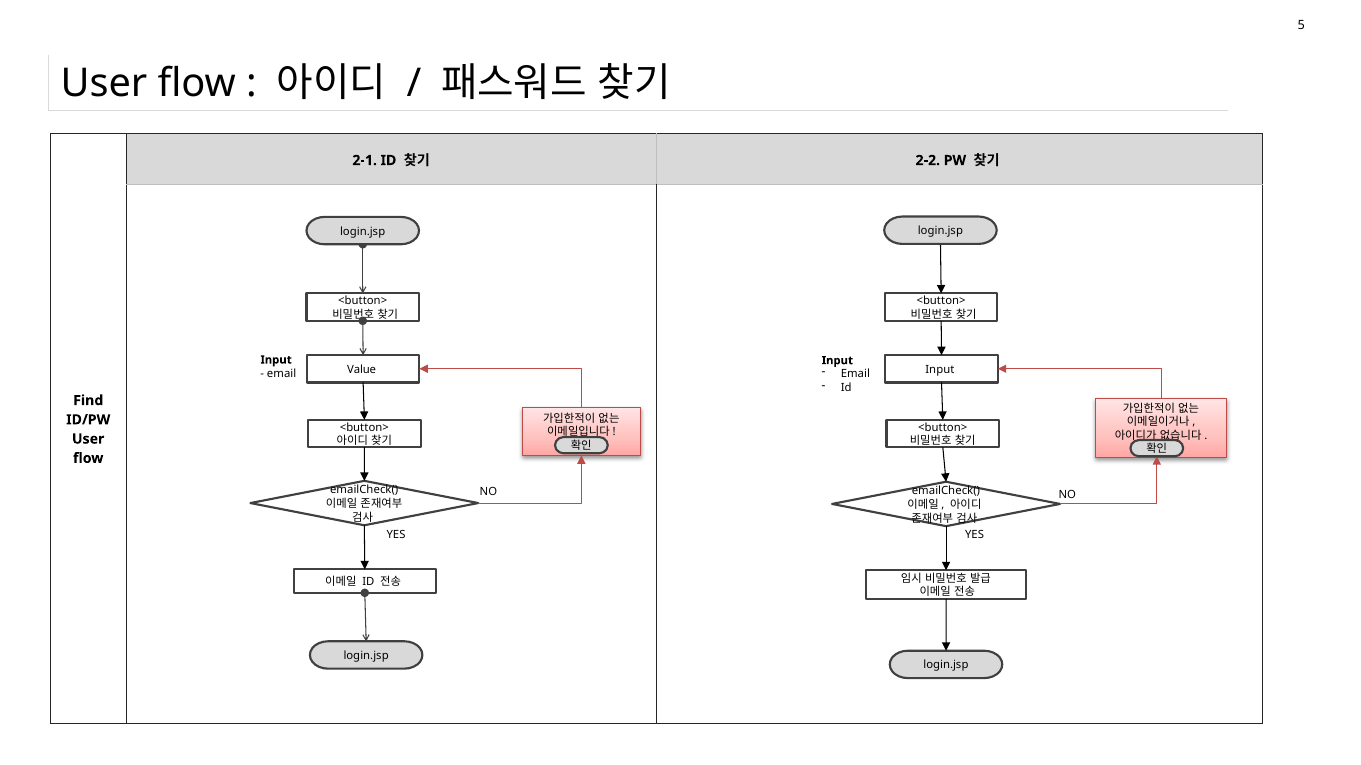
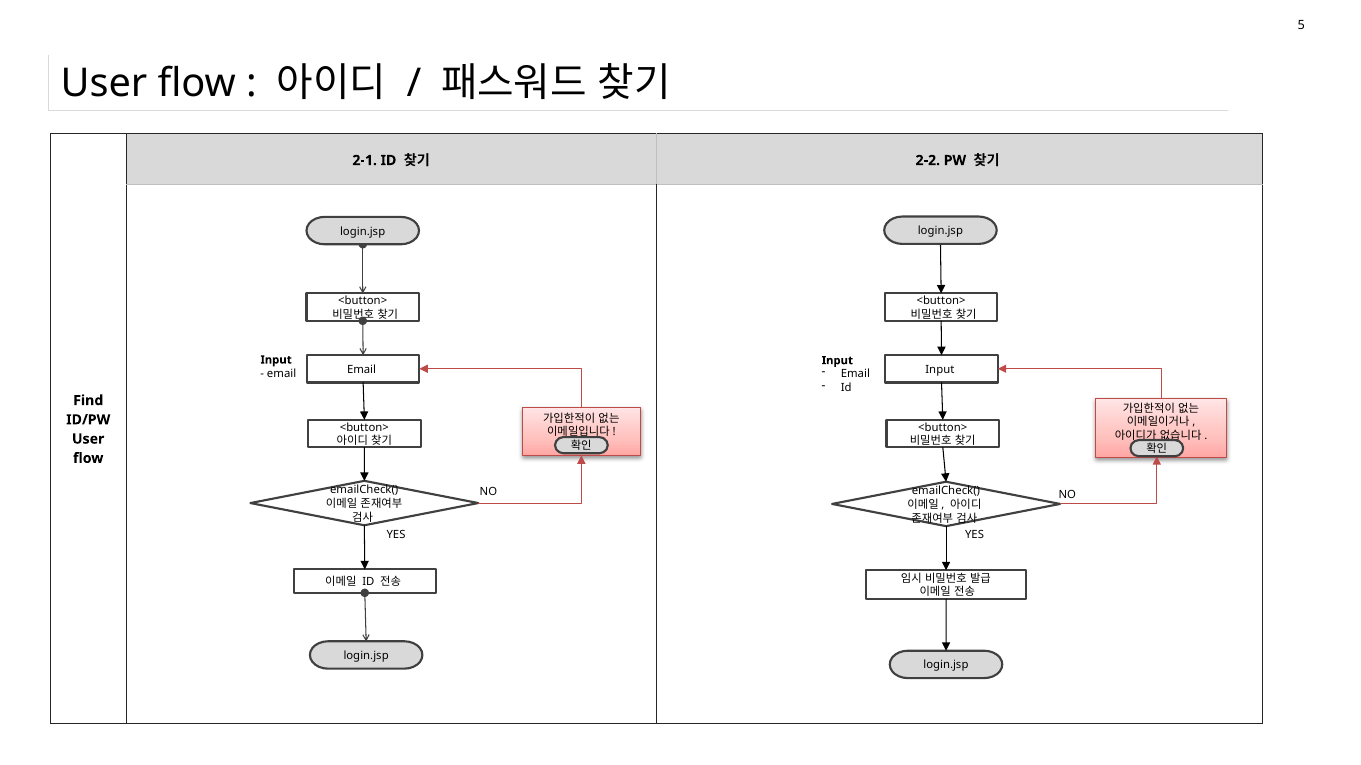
Value: Value -> Email (362, 370)
